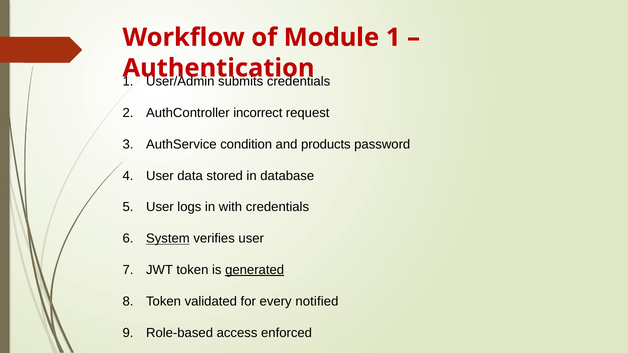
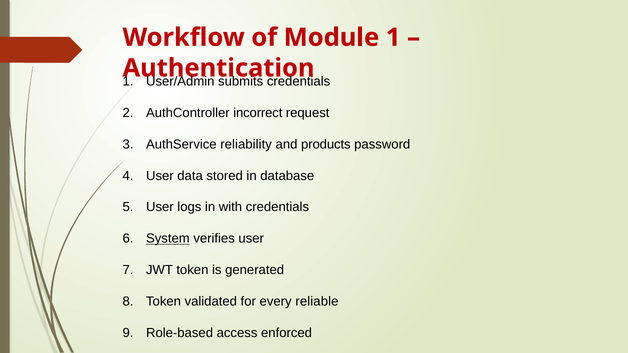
condition: condition -> reliability (246, 144)
generated underline: present -> none (255, 270)
notified: notified -> reliable (317, 302)
